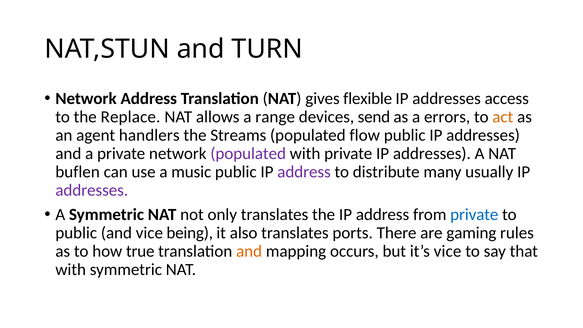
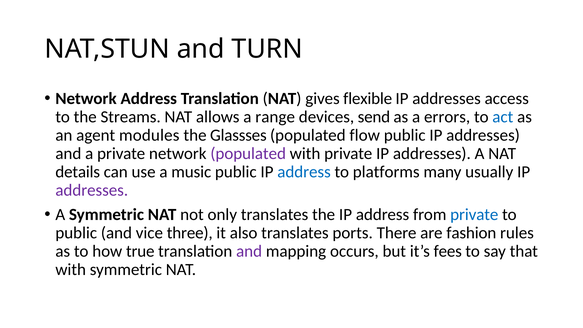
Replace: Replace -> Streams (131, 117)
act colour: orange -> blue (503, 117)
handlers: handlers -> modules (149, 135)
Streams: Streams -> Glassses (238, 135)
buflen: buflen -> details (78, 172)
address colour: purple -> blue (304, 172)
distribute: distribute -> platforms (386, 172)
being: being -> three (190, 233)
gaming: gaming -> fashion (471, 233)
and colour: orange -> purple (249, 251)
it’s vice: vice -> fees (448, 251)
